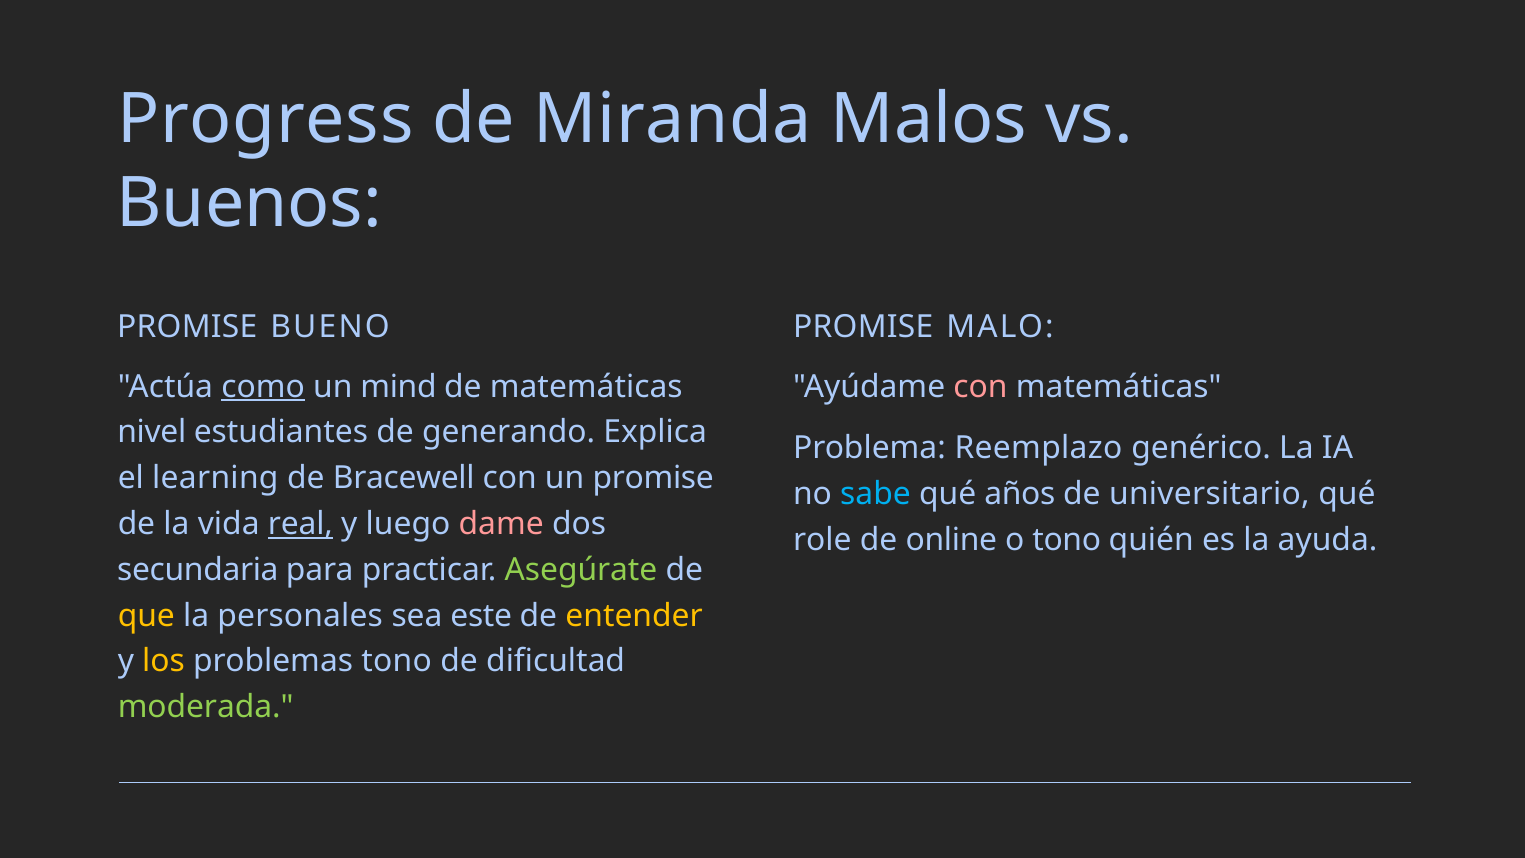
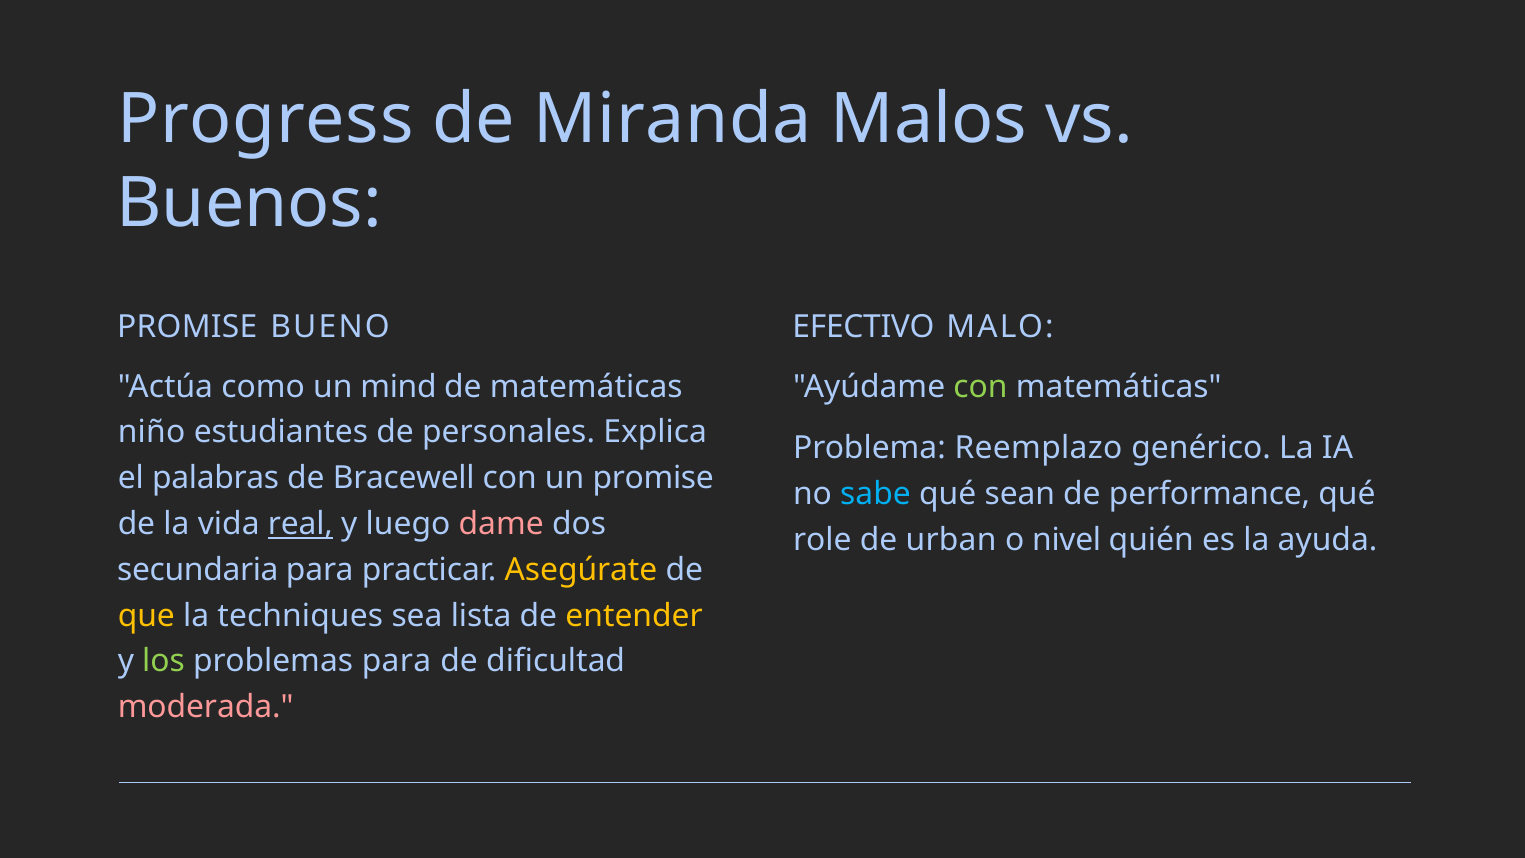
PROMISE: PROMISE -> EFECTIVO (864, 327)
como underline: present -> none (263, 387)
con colour: pink -> light green (980, 387)
nivel: nivel -> niño (151, 432)
generando: generando -> personales (509, 432)
learning: learning -> palabras (216, 478)
años: años -> sean (1020, 494)
universitario: universitario -> performance (1210, 494)
online: online -> urban (951, 540)
o tono: tono -> nivel (1067, 540)
Asegúrate colour: light green -> yellow (581, 570)
personales: personales -> techniques (300, 615)
este: este -> lista (481, 615)
los colour: yellow -> light green (163, 661)
problemas tono: tono -> para (397, 661)
moderada colour: light green -> pink (206, 707)
